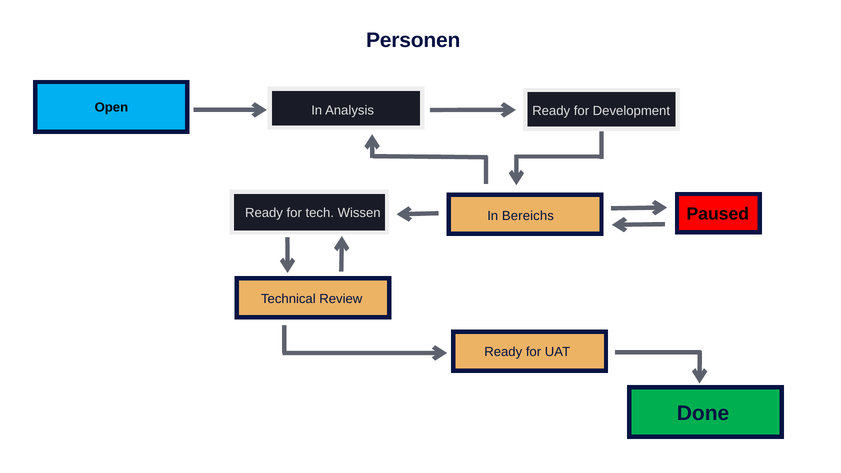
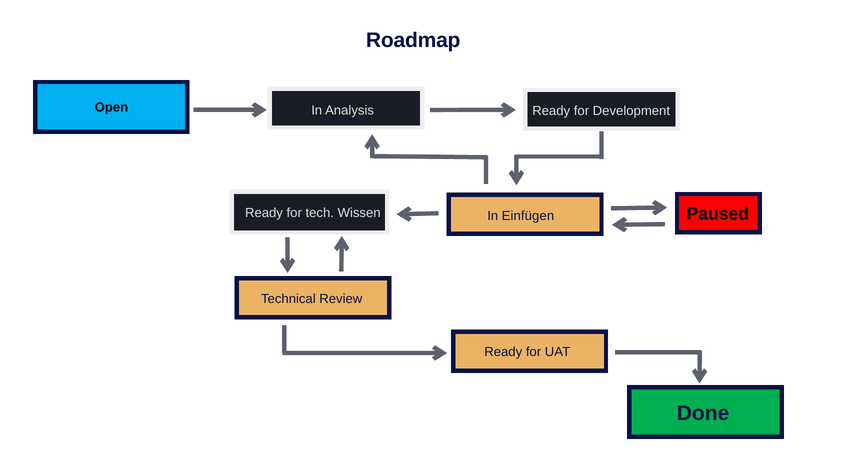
Personen: Personen -> Roadmap (413, 40)
Bereichs: Bereichs -> Einfügen (528, 216)
